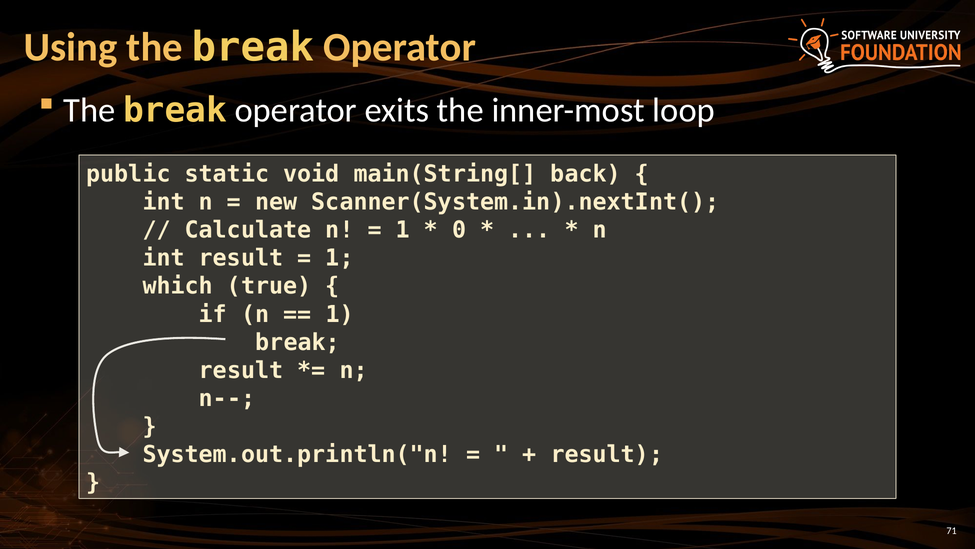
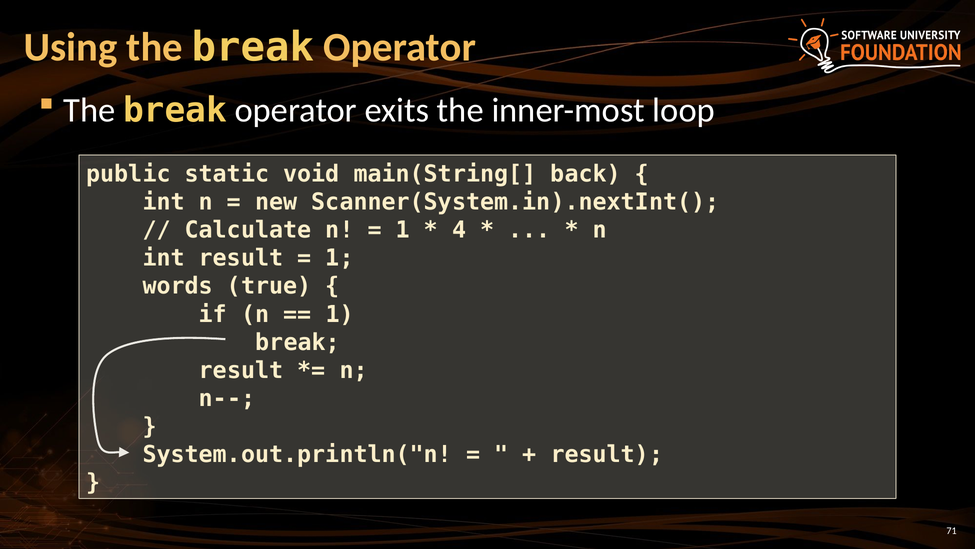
0: 0 -> 4 (459, 230)
which: which -> words (178, 286)
